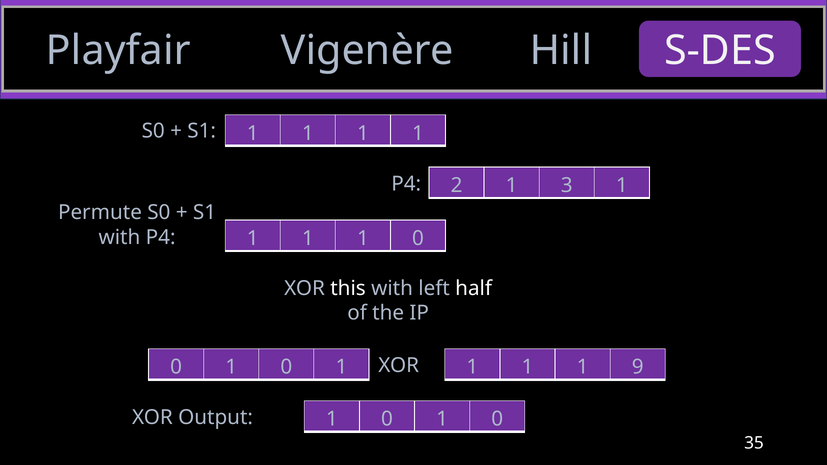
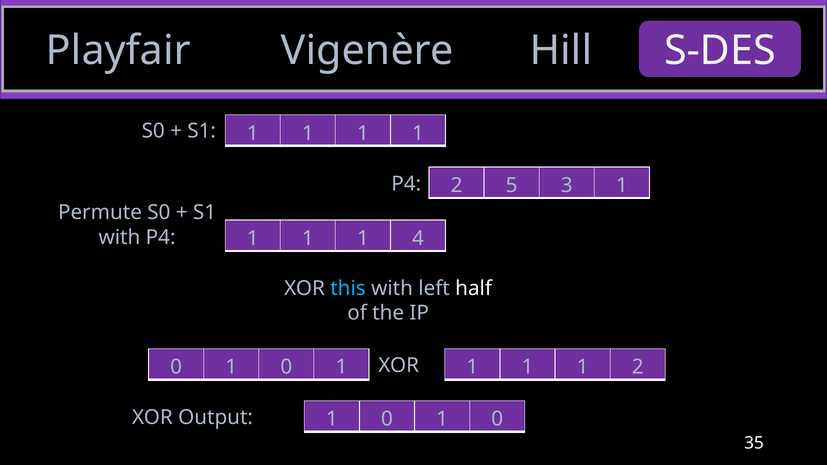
2 1: 1 -> 5 (512, 185)
1 1 1 0: 0 -> 4 (418, 238)
this colour: white -> light blue (348, 288)
1 9: 9 -> 2 (638, 367)
